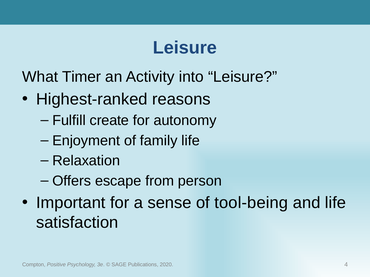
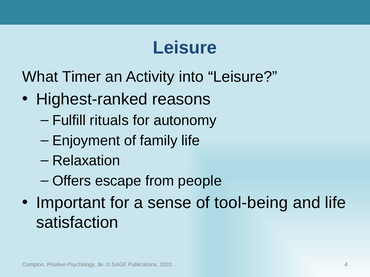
create: create -> rituals (109, 121)
person: person -> people (200, 181)
